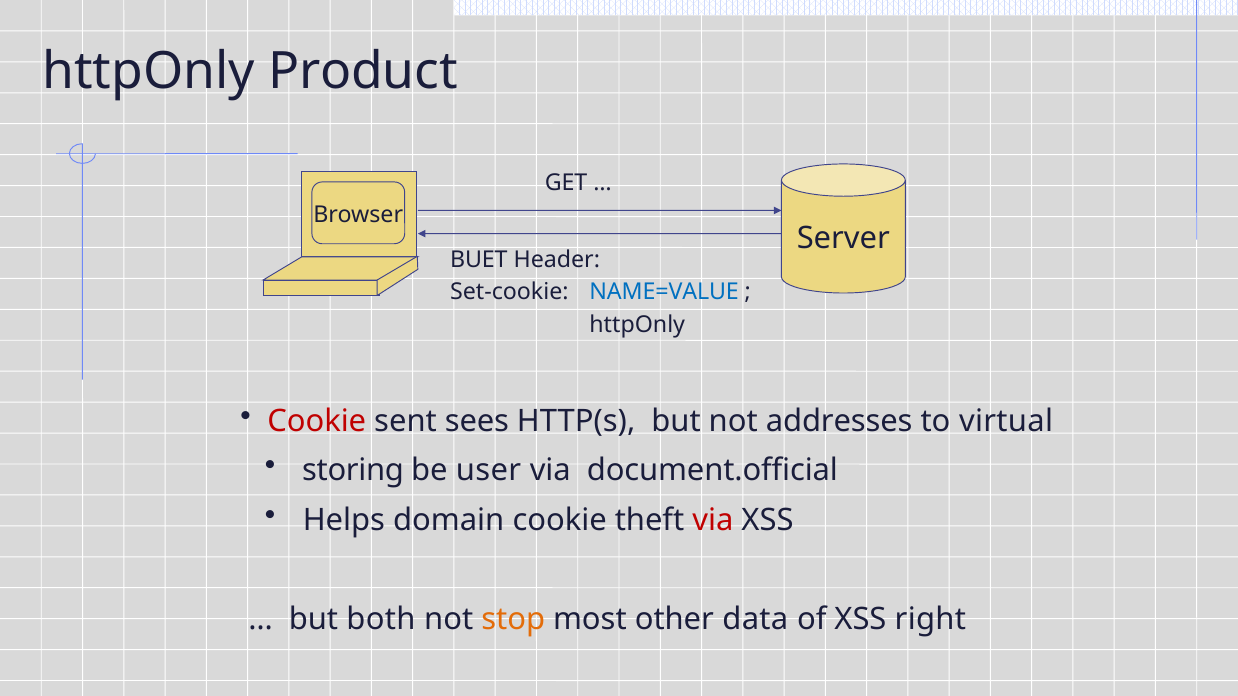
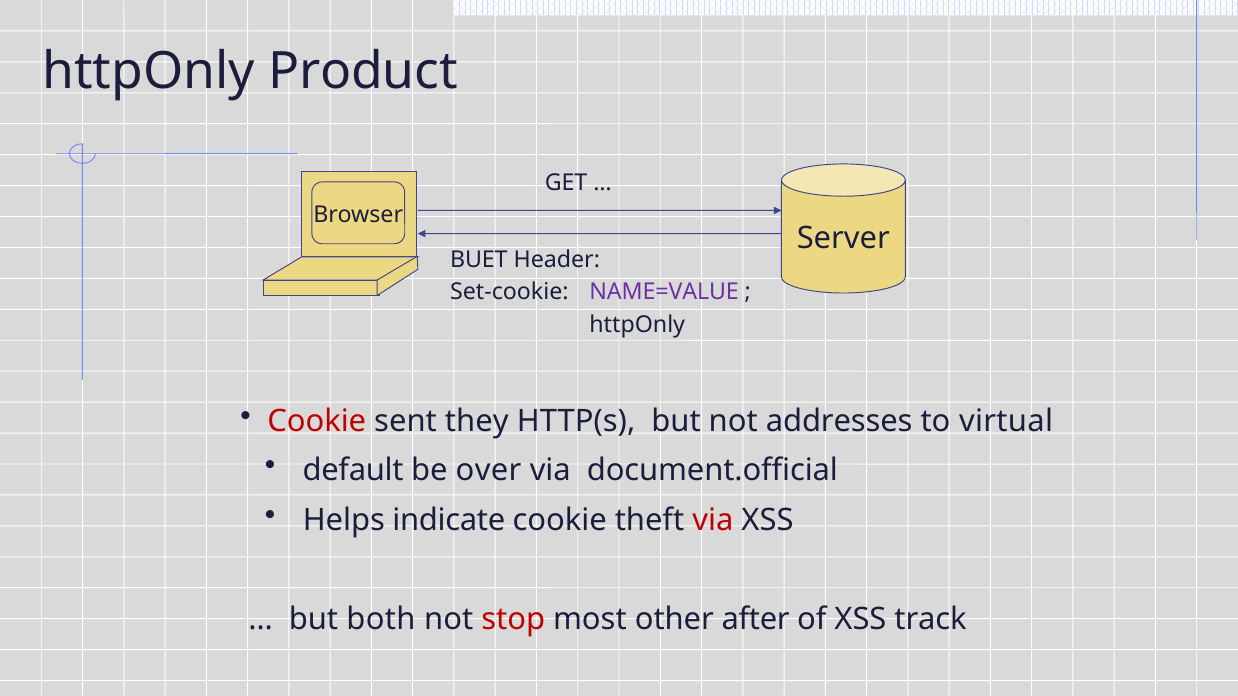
NAME=VALUE colour: blue -> purple (664, 292)
sees: sees -> they (477, 421)
storing: storing -> default (353, 471)
user: user -> over (489, 471)
domain: domain -> indicate (449, 520)
stop colour: orange -> red (513, 619)
data: data -> after (756, 619)
right: right -> track (931, 619)
